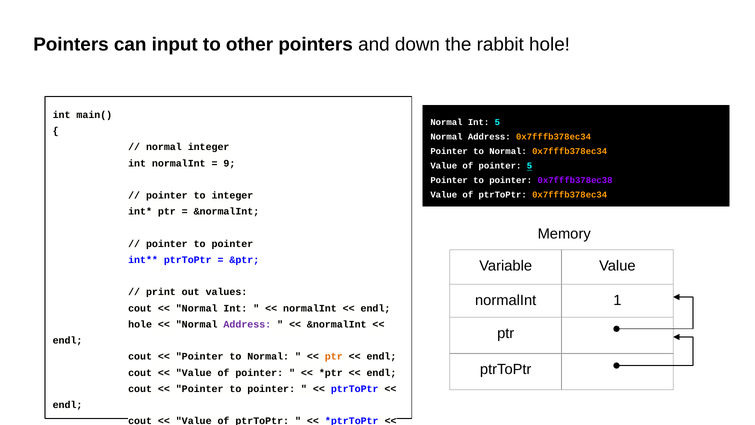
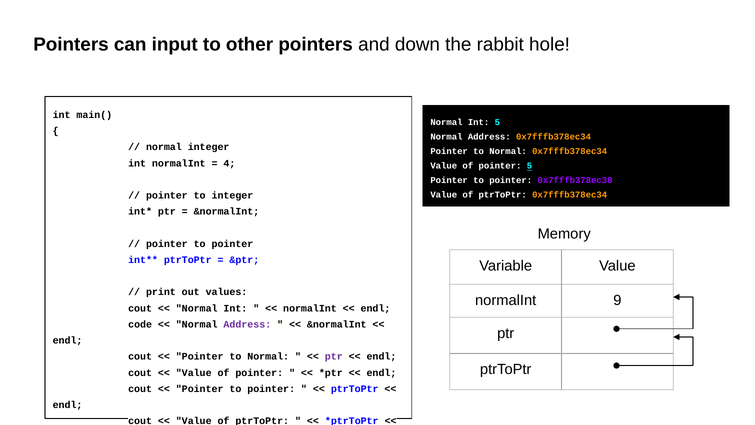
9: 9 -> 4 (229, 163)
1: 1 -> 9 (617, 300)
hole: hole -> code (140, 324)
ptr colour: orange -> purple (334, 356)
